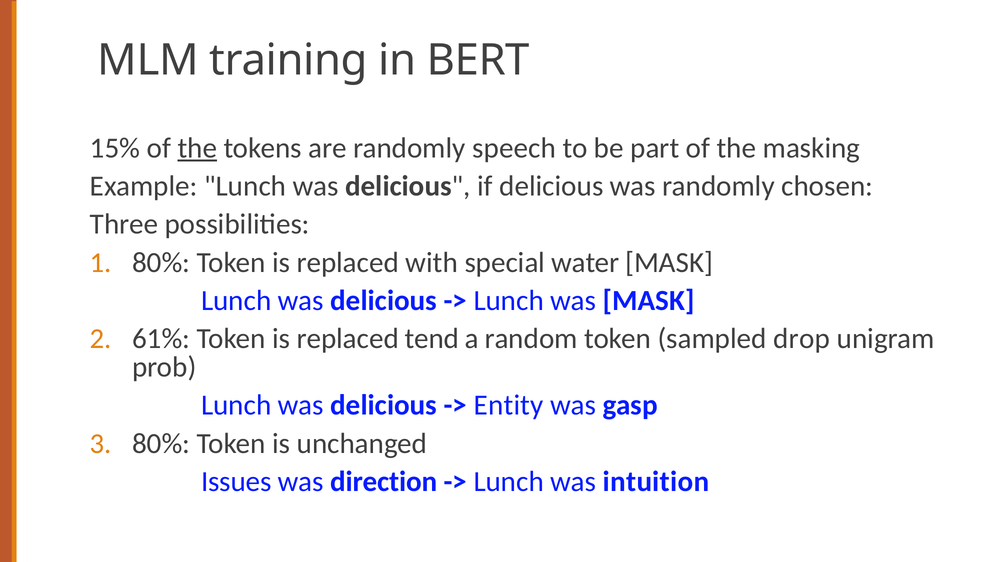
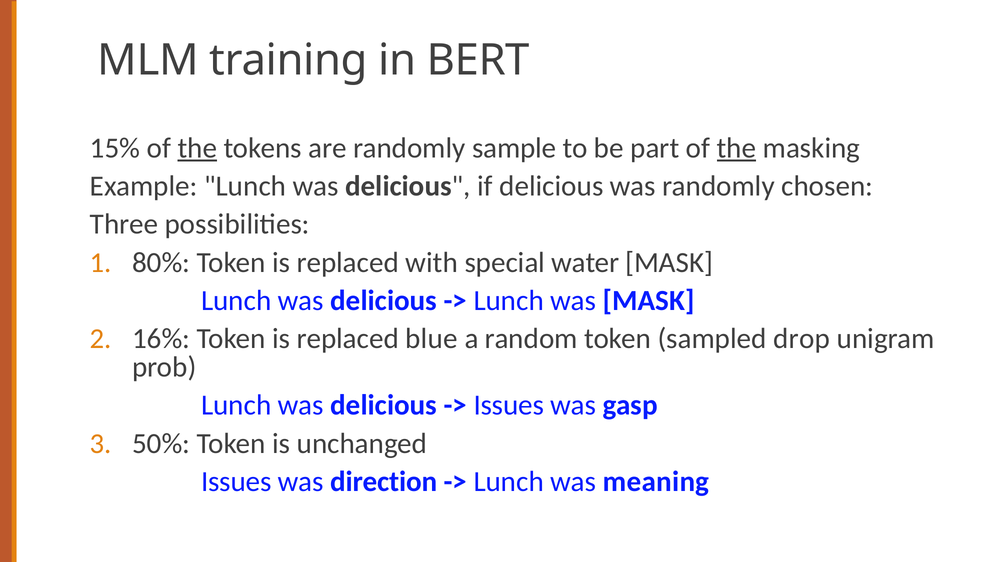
speech: speech -> sample (514, 148)
the underline: none -> present (736, 148)
61%: 61% -> 16% (161, 339)
tend: tend -> blue (432, 339)
Entity: Entity -> Issues (509, 405)
80%: 80% -> 50% (161, 443)
intuition: intuition -> meaning (656, 482)
